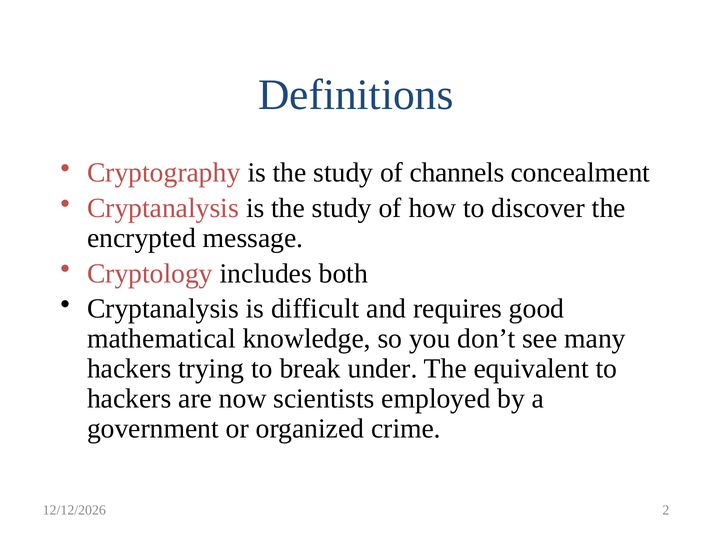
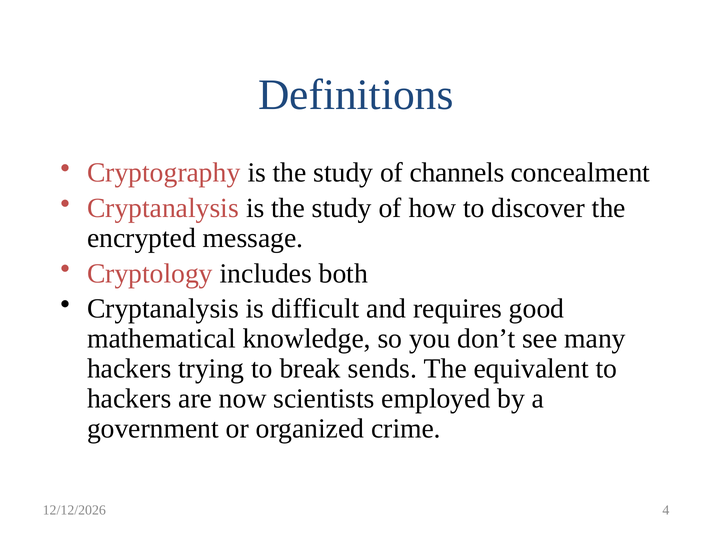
under: under -> sends (382, 369)
2: 2 -> 4 (666, 510)
